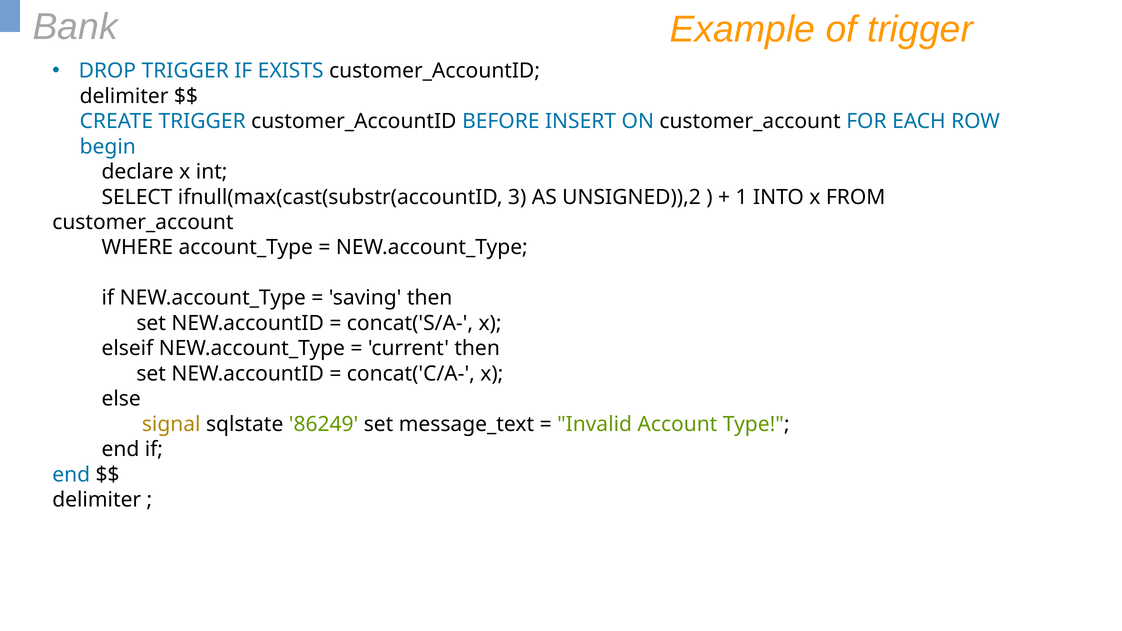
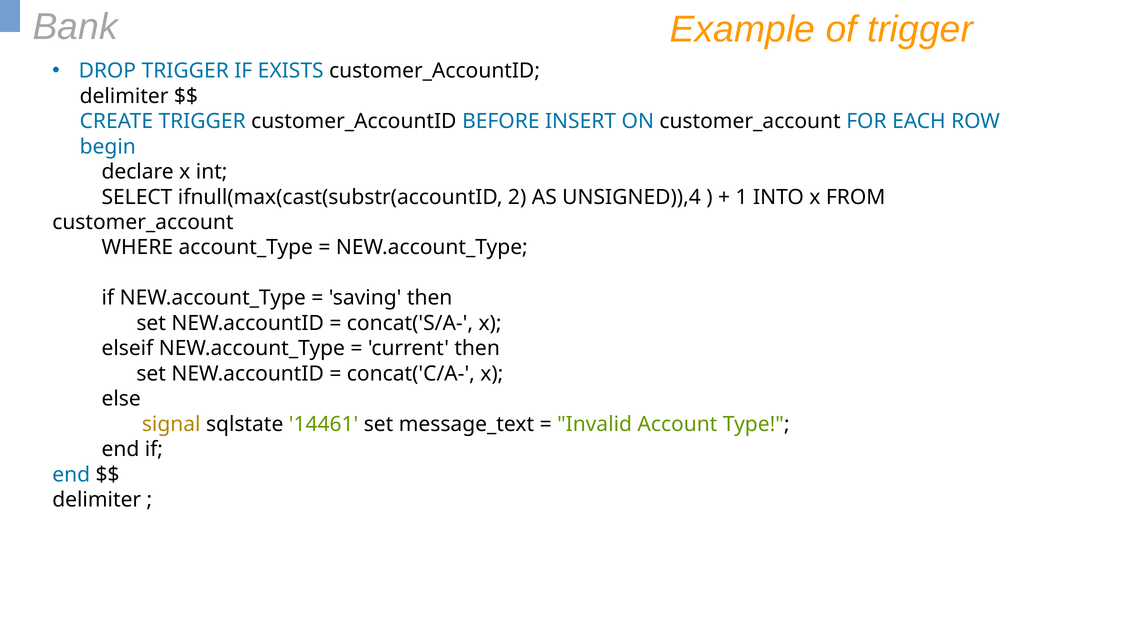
3: 3 -> 2 (517, 197)
UNSIGNED)),2: UNSIGNED)),2 -> UNSIGNED)),4 (632, 197)
86249: 86249 -> 14461 (324, 424)
